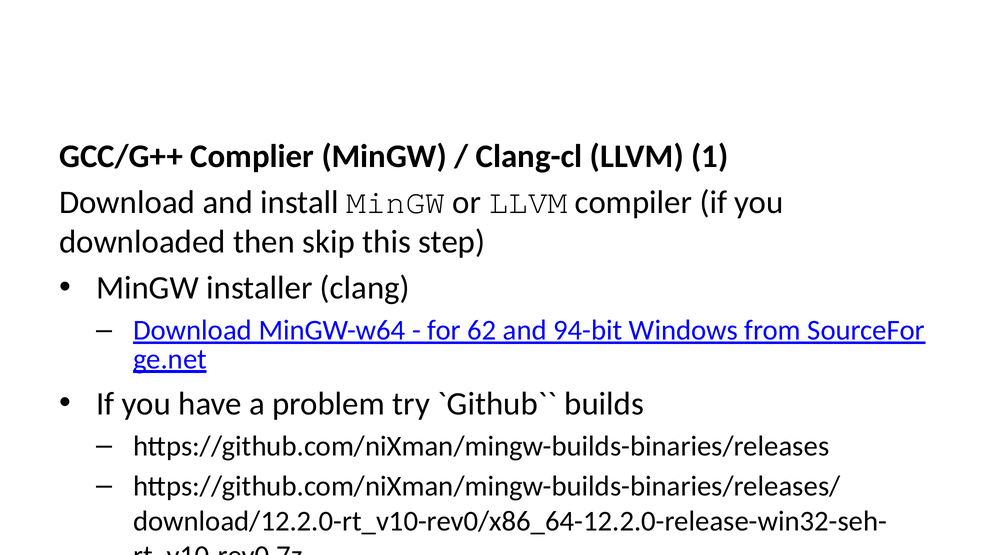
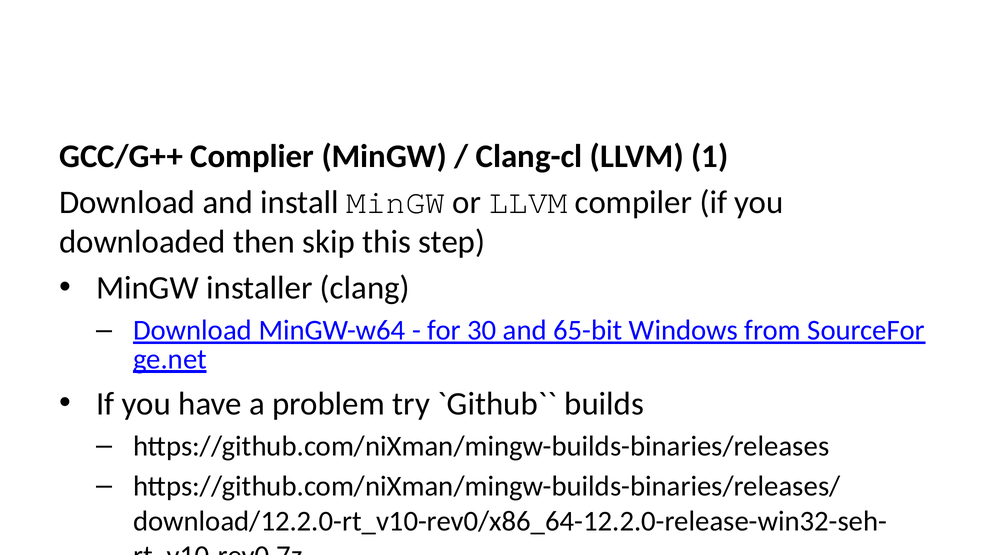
62: 62 -> 30 (482, 330)
94-bit: 94-bit -> 65-bit (588, 330)
